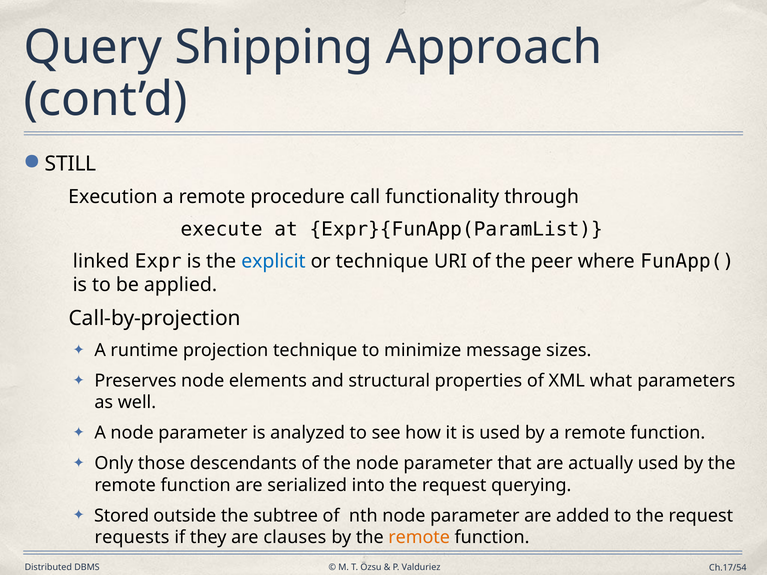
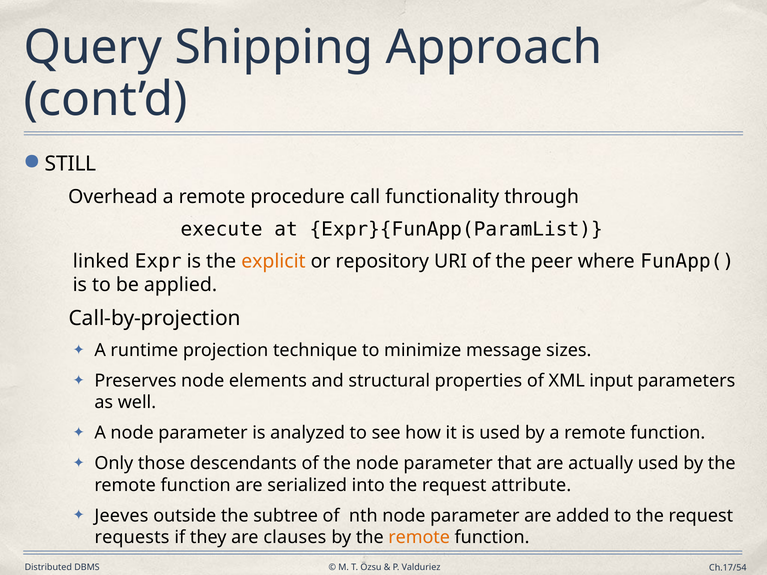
Execution: Execution -> Overhead (113, 197)
explicit colour: blue -> orange (273, 262)
or technique: technique -> repository (382, 262)
what: what -> input (611, 381)
querying: querying -> attribute (531, 485)
Stored: Stored -> Jeeves (121, 516)
